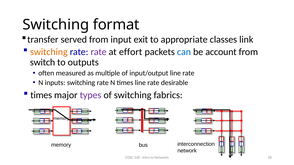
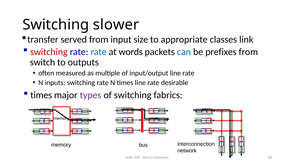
format: format -> slower (116, 25)
exit: exit -> size (141, 40)
switching colour: orange -> red (49, 52)
rate colour: purple -> blue (99, 52)
effort: effort -> words (131, 52)
account: account -> prefixes (221, 52)
